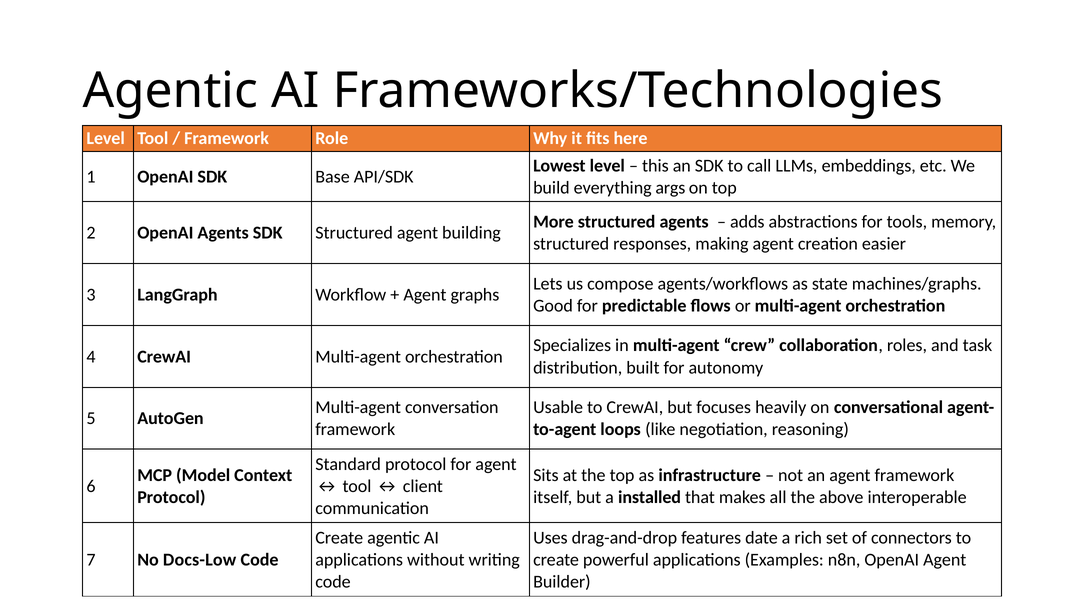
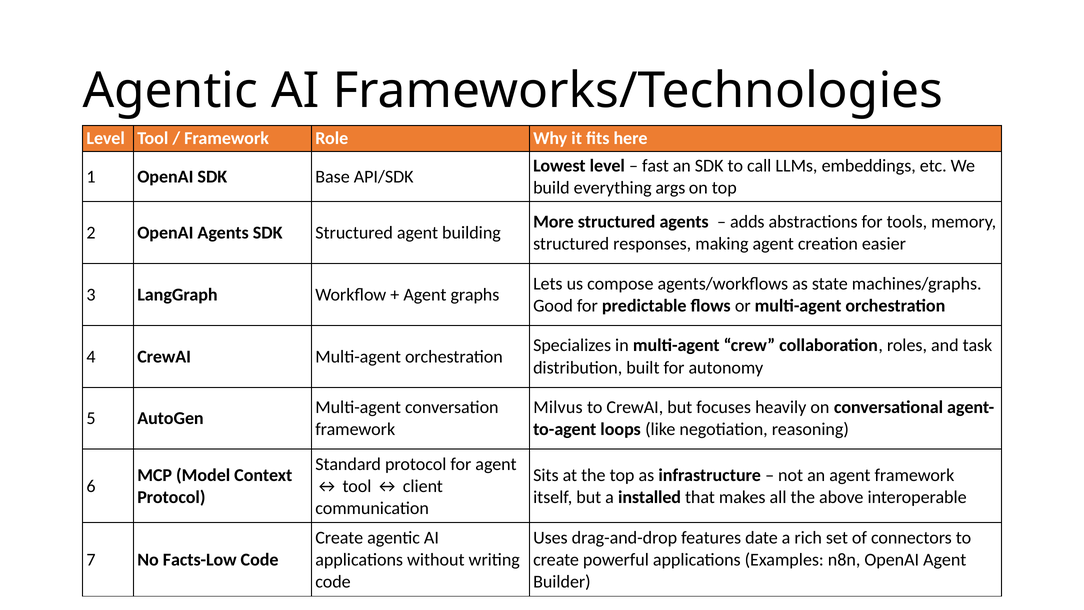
this: this -> fast (655, 166)
Usable: Usable -> Milvus (558, 407)
Docs-Low: Docs-Low -> Facts-Low (200, 559)
